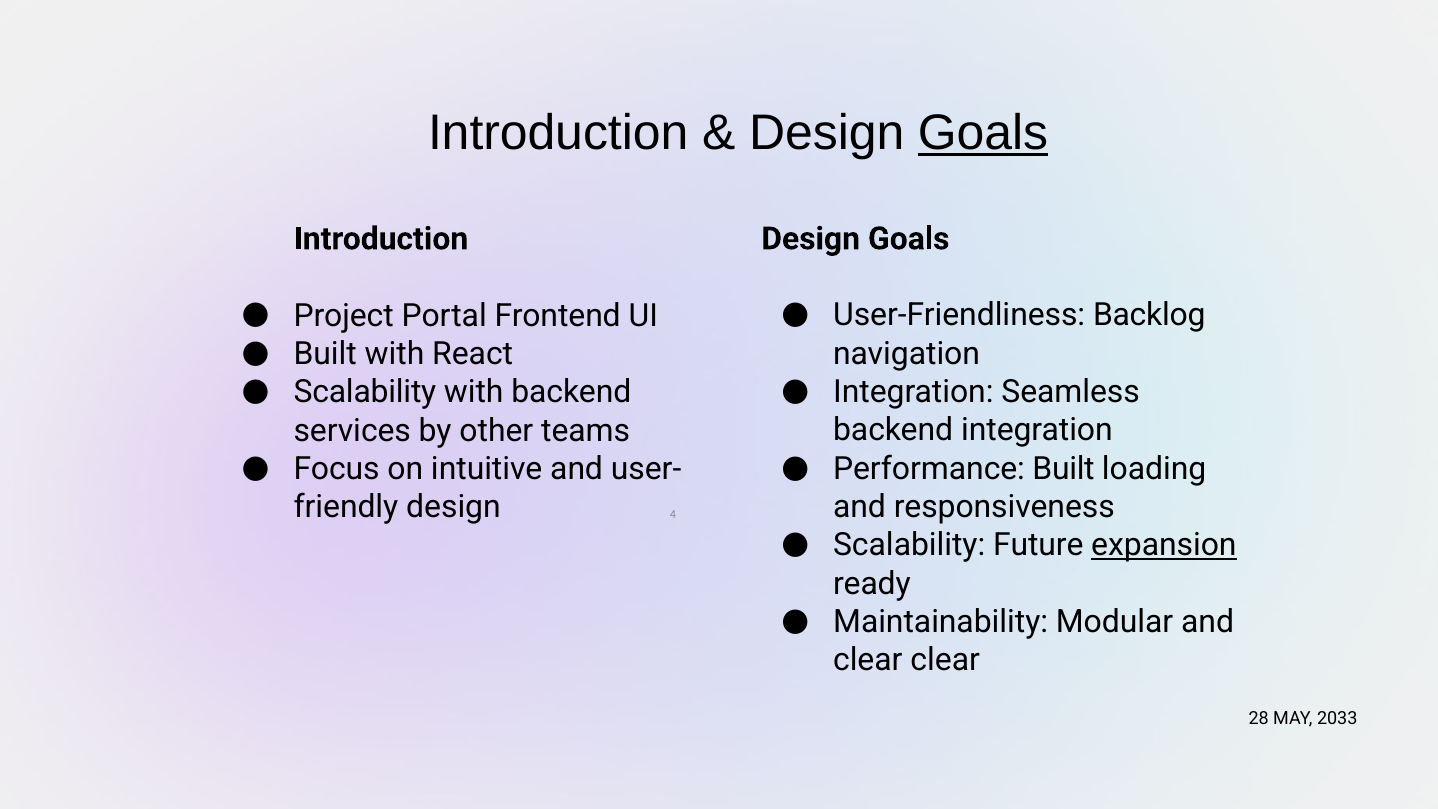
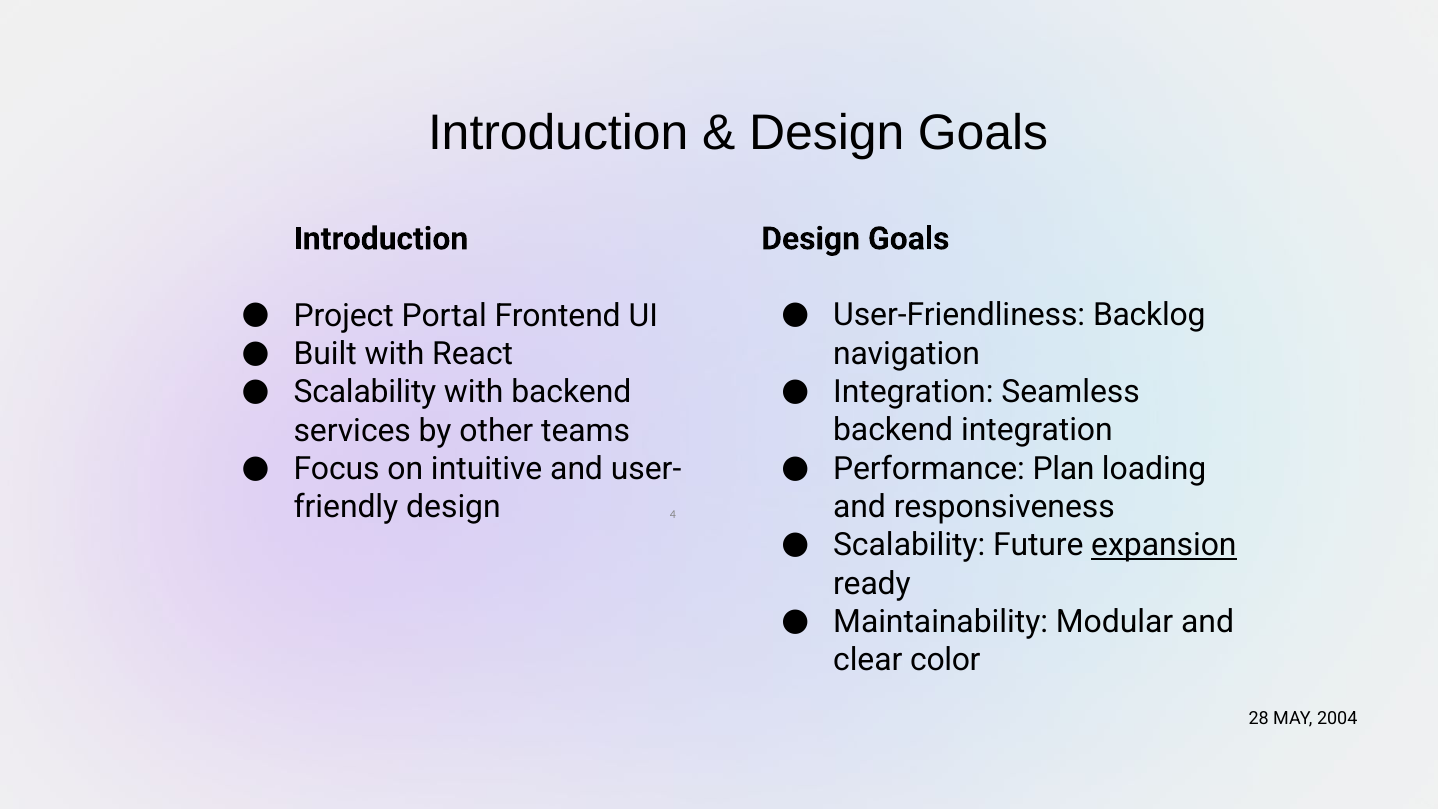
Goals underline: present -> none (983, 133)
Performance Built: Built -> Plan (1064, 469)
clear clear: clear -> color (945, 660)
2033: 2033 -> 2004 (1337, 718)
